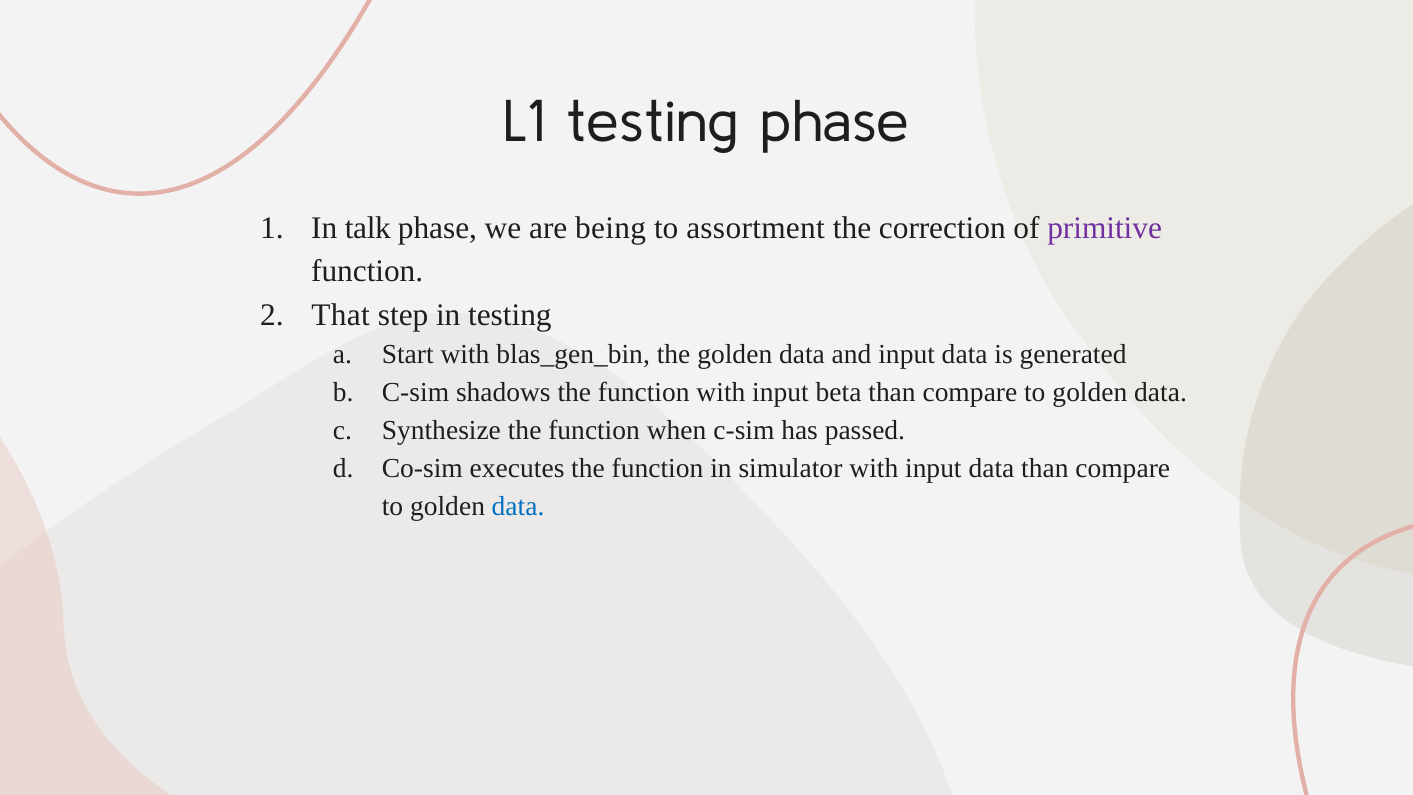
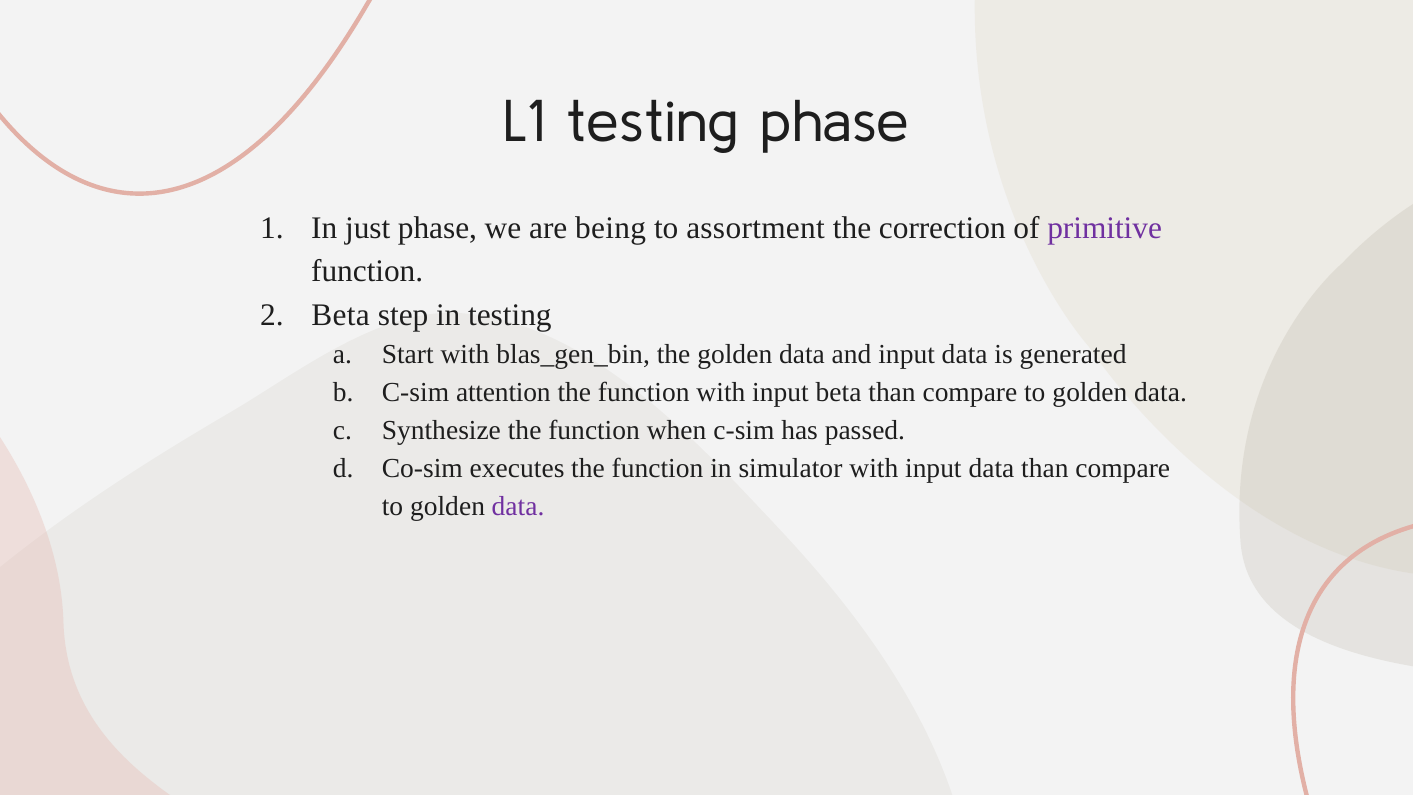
talk: talk -> just (368, 228)
That: That -> Beta (341, 315)
shadows: shadows -> attention (503, 393)
data colour: blue -> purple (518, 506)
